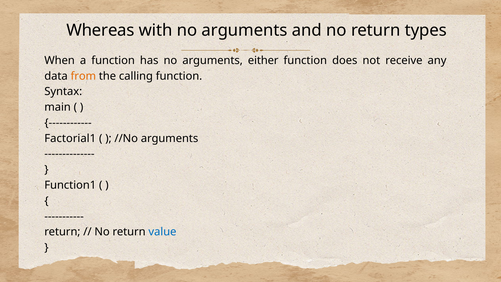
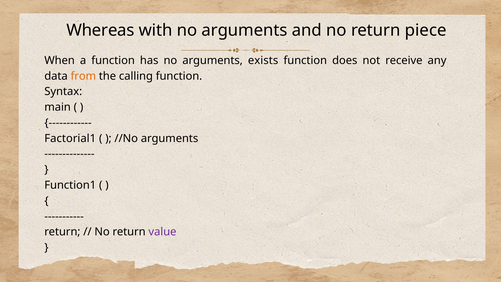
types: types -> piece (426, 30)
either: either -> exists (263, 60)
value colour: blue -> purple (162, 232)
